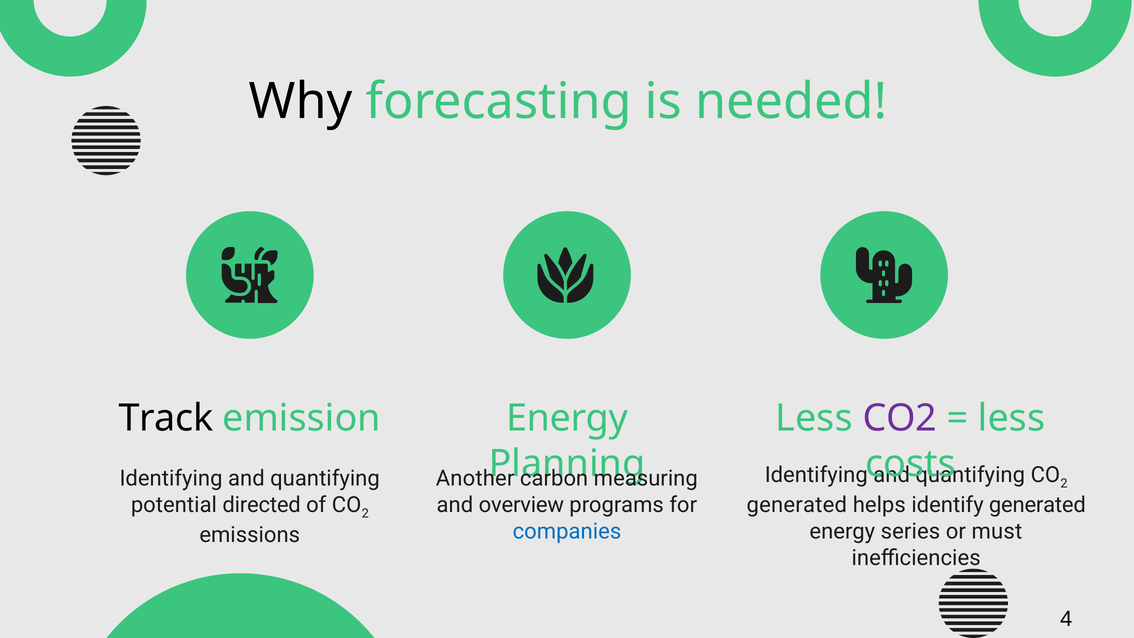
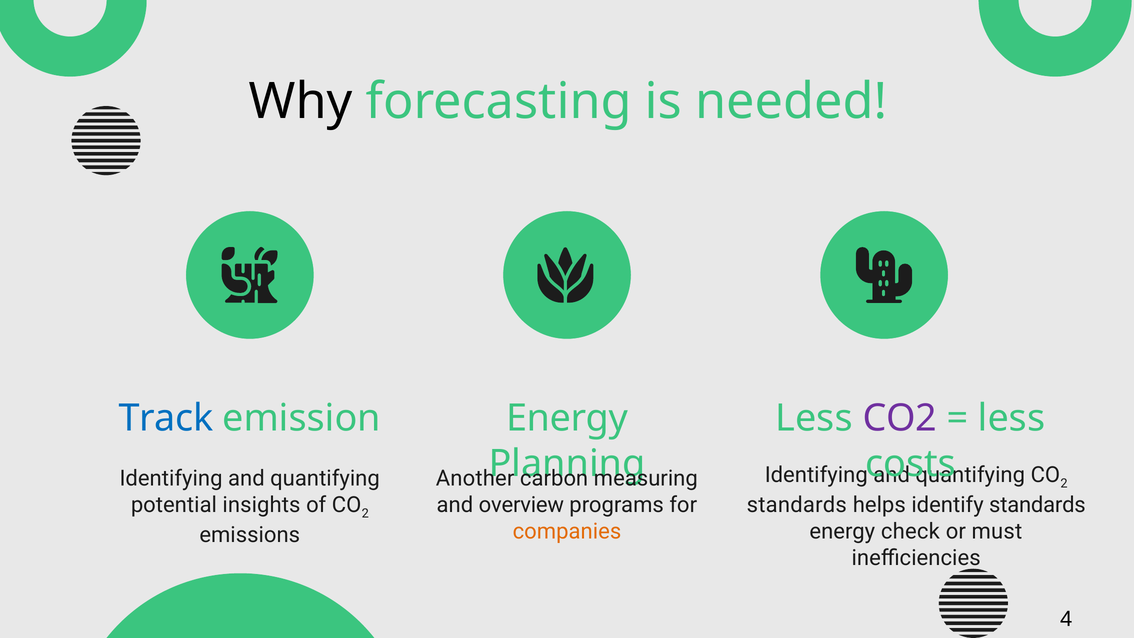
Track colour: black -> blue (166, 418)
directed: directed -> insights (261, 505)
generated: generated -> standards (797, 505)
identify generated: generated -> standards (1037, 505)
companies colour: blue -> orange (567, 531)
series: series -> check (910, 531)
